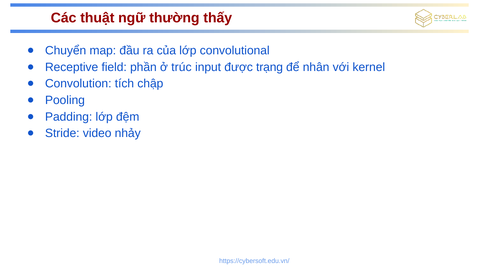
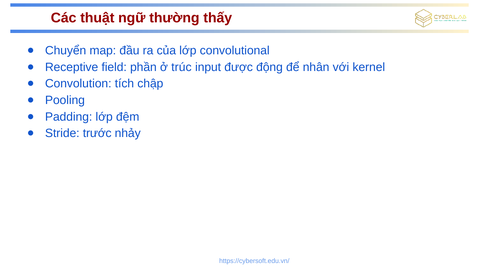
trạng: trạng -> động (270, 67)
video: video -> trước (97, 133)
